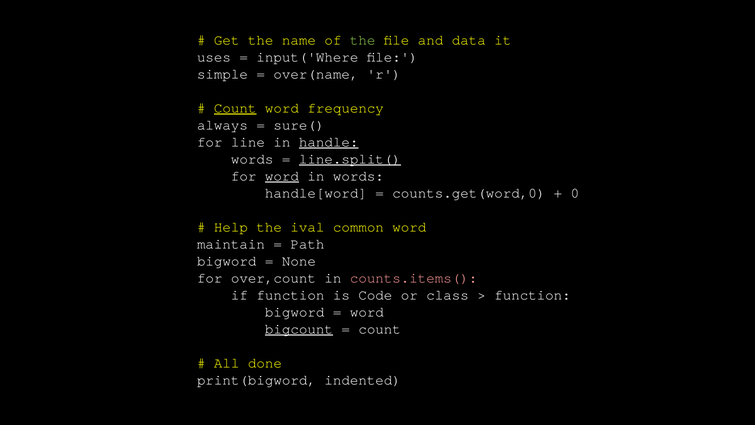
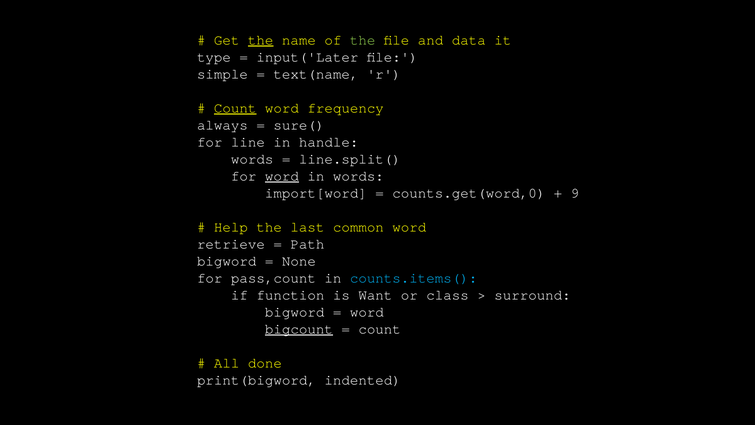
the underline: none -> present (261, 40)
uses: uses -> type (214, 57)
input('Where: input('Where -> input('Later (307, 57)
over(name: over(name -> text(name (316, 74)
handle underline: present -> none (329, 142)
line.split( underline: present -> none (350, 159)
handle[word: handle[word -> import[word (316, 193)
0: 0 -> 9 (575, 193)
ival: ival -> last (307, 227)
maintain: maintain -> retrieve (231, 244)
over,count: over,count -> pass,count (273, 278)
counts.items( colour: pink -> light blue (414, 278)
Code: Code -> Want (375, 295)
function: function -> surround (533, 295)
